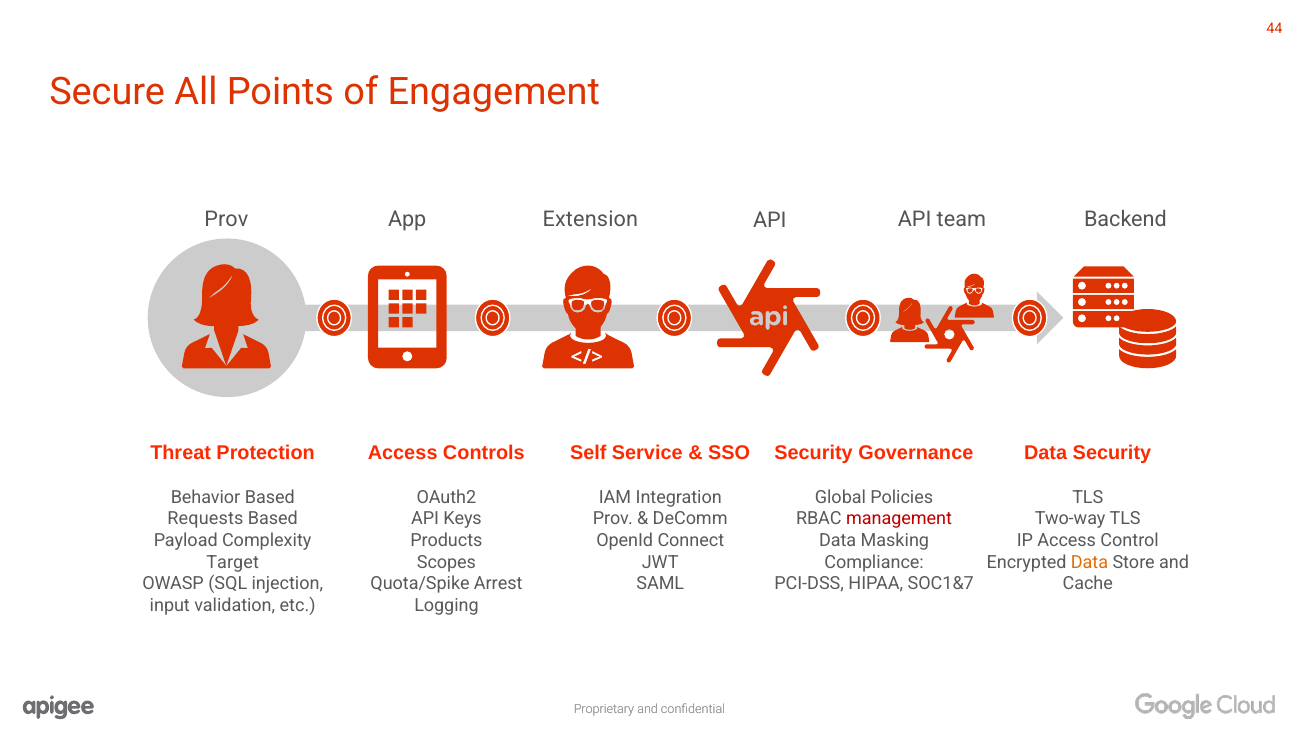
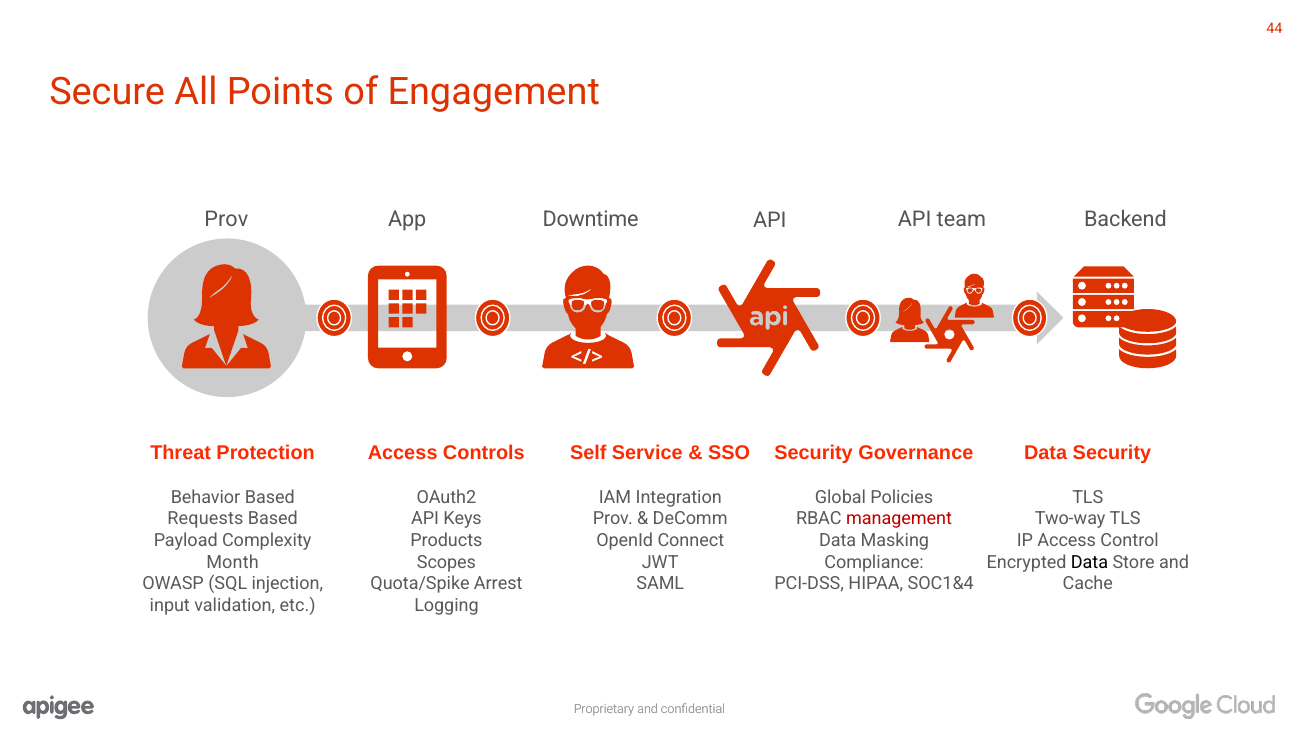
Extension: Extension -> Downtime (591, 219)
Target: Target -> Month (233, 562)
Data colour: orange -> black (1090, 562)
SOC1&7: SOC1&7 -> SOC1&4 (941, 584)
